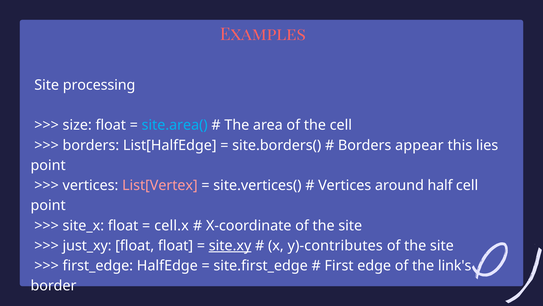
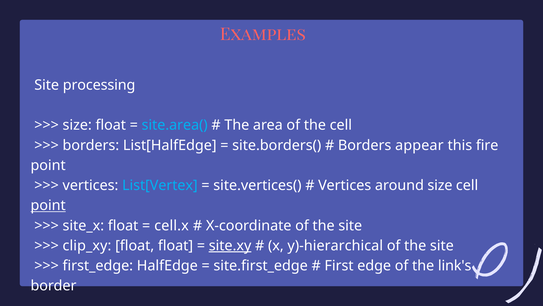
lies: lies -> fire (487, 145)
List[Vertex colour: pink -> light blue (160, 185)
around half: half -> size (440, 185)
point underline: none -> present (48, 205)
just_xy: just_xy -> clip_xy (87, 245)
y)-contributes: y)-contributes -> y)-hierarchical (335, 245)
